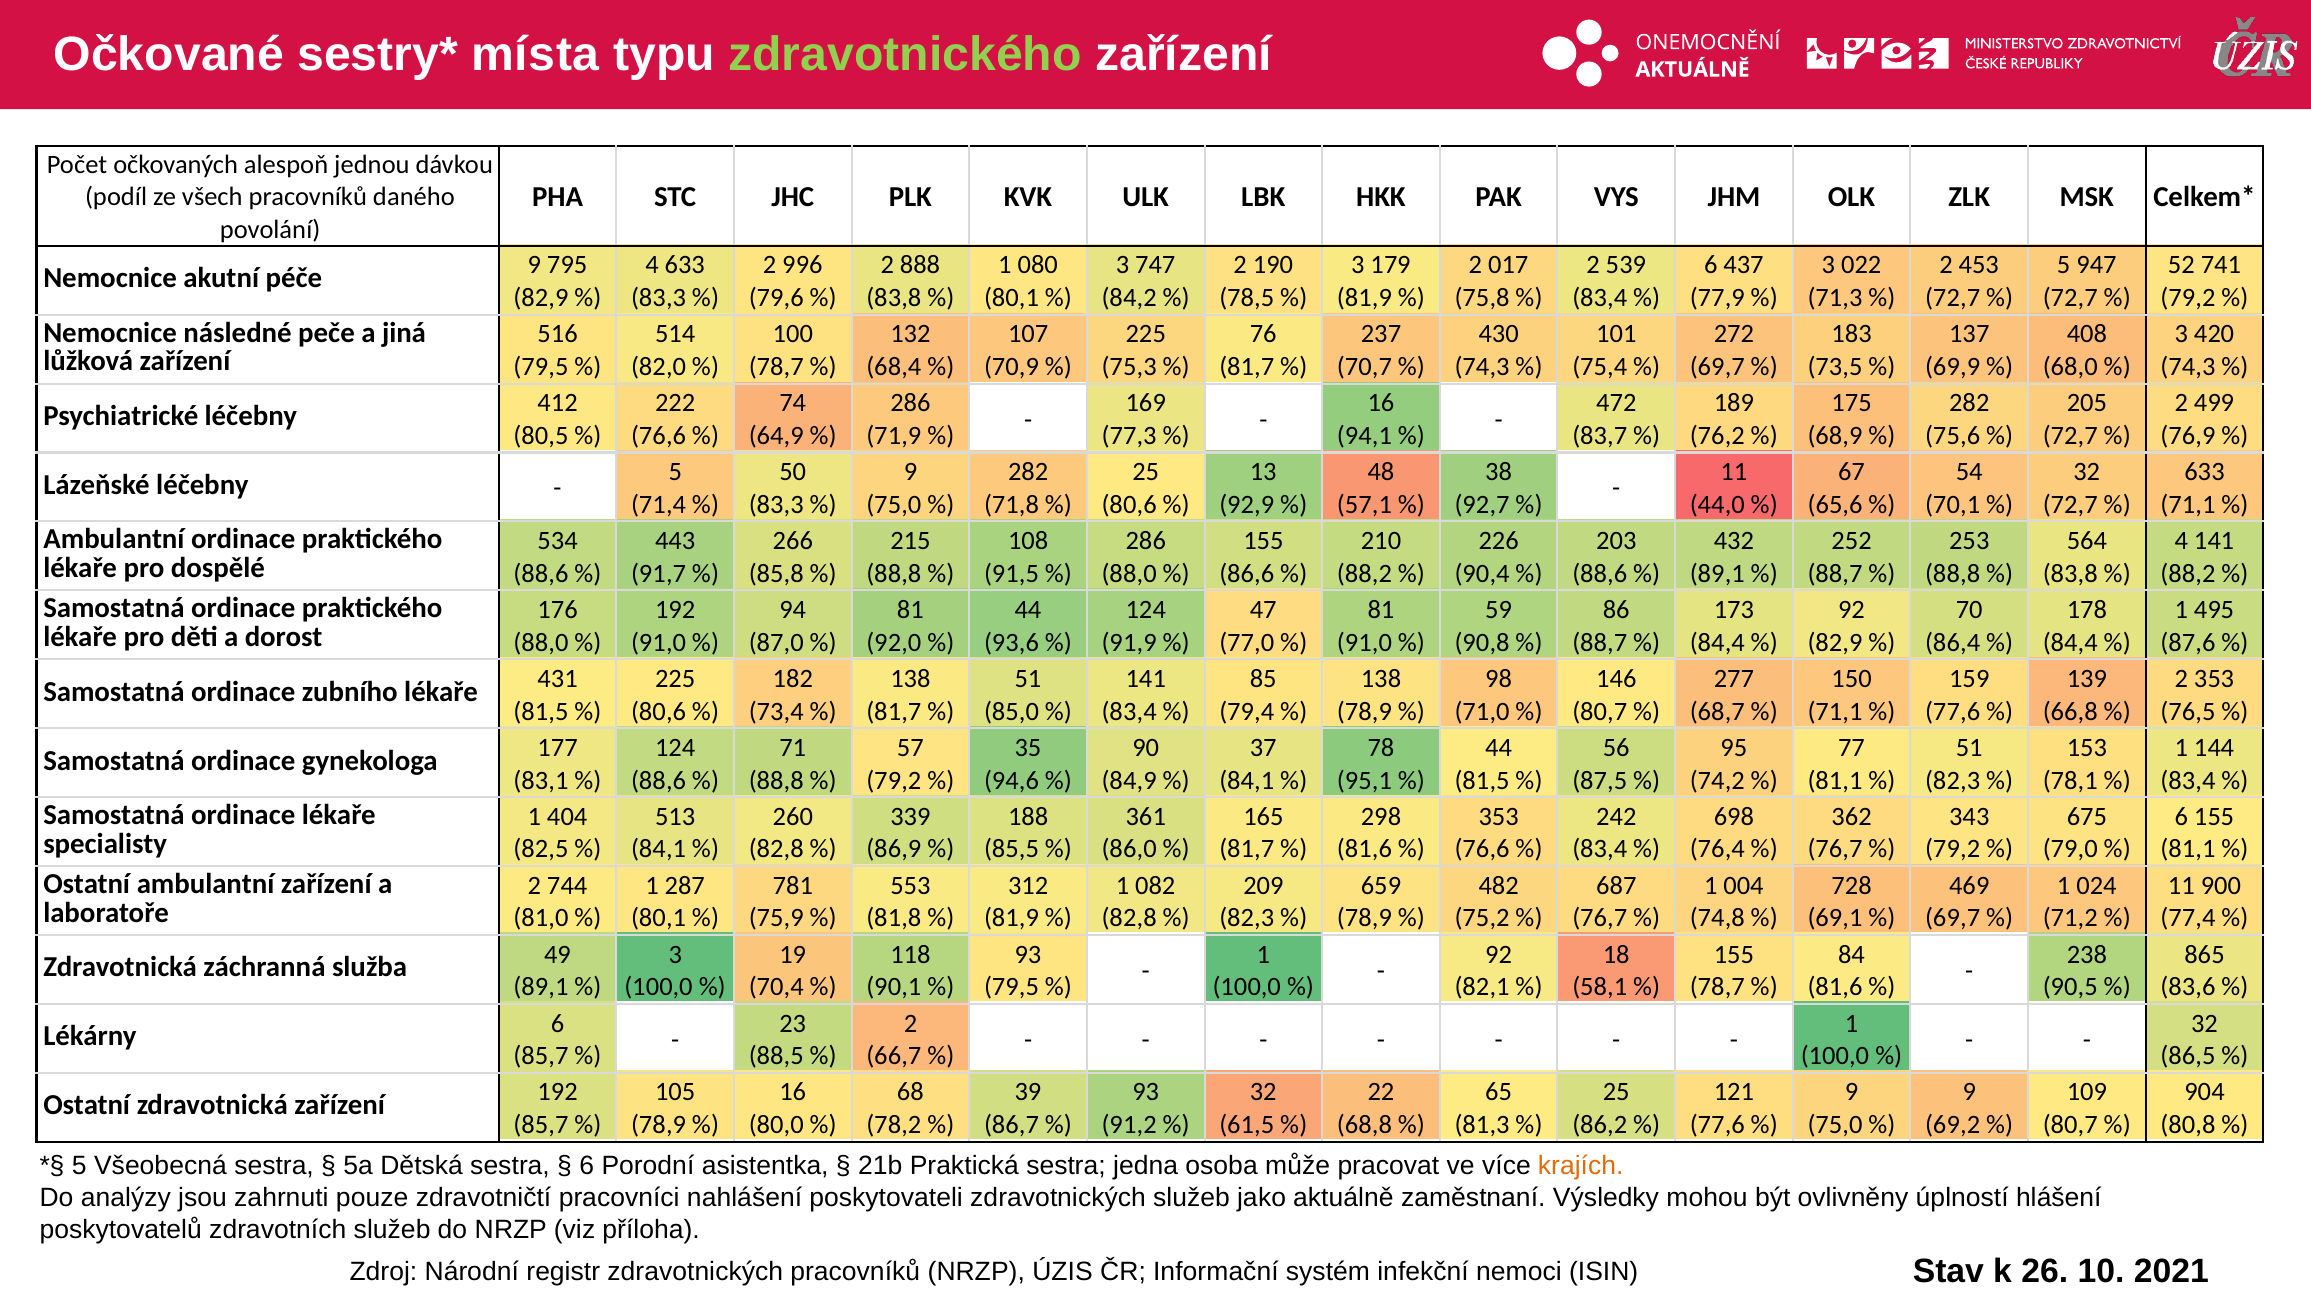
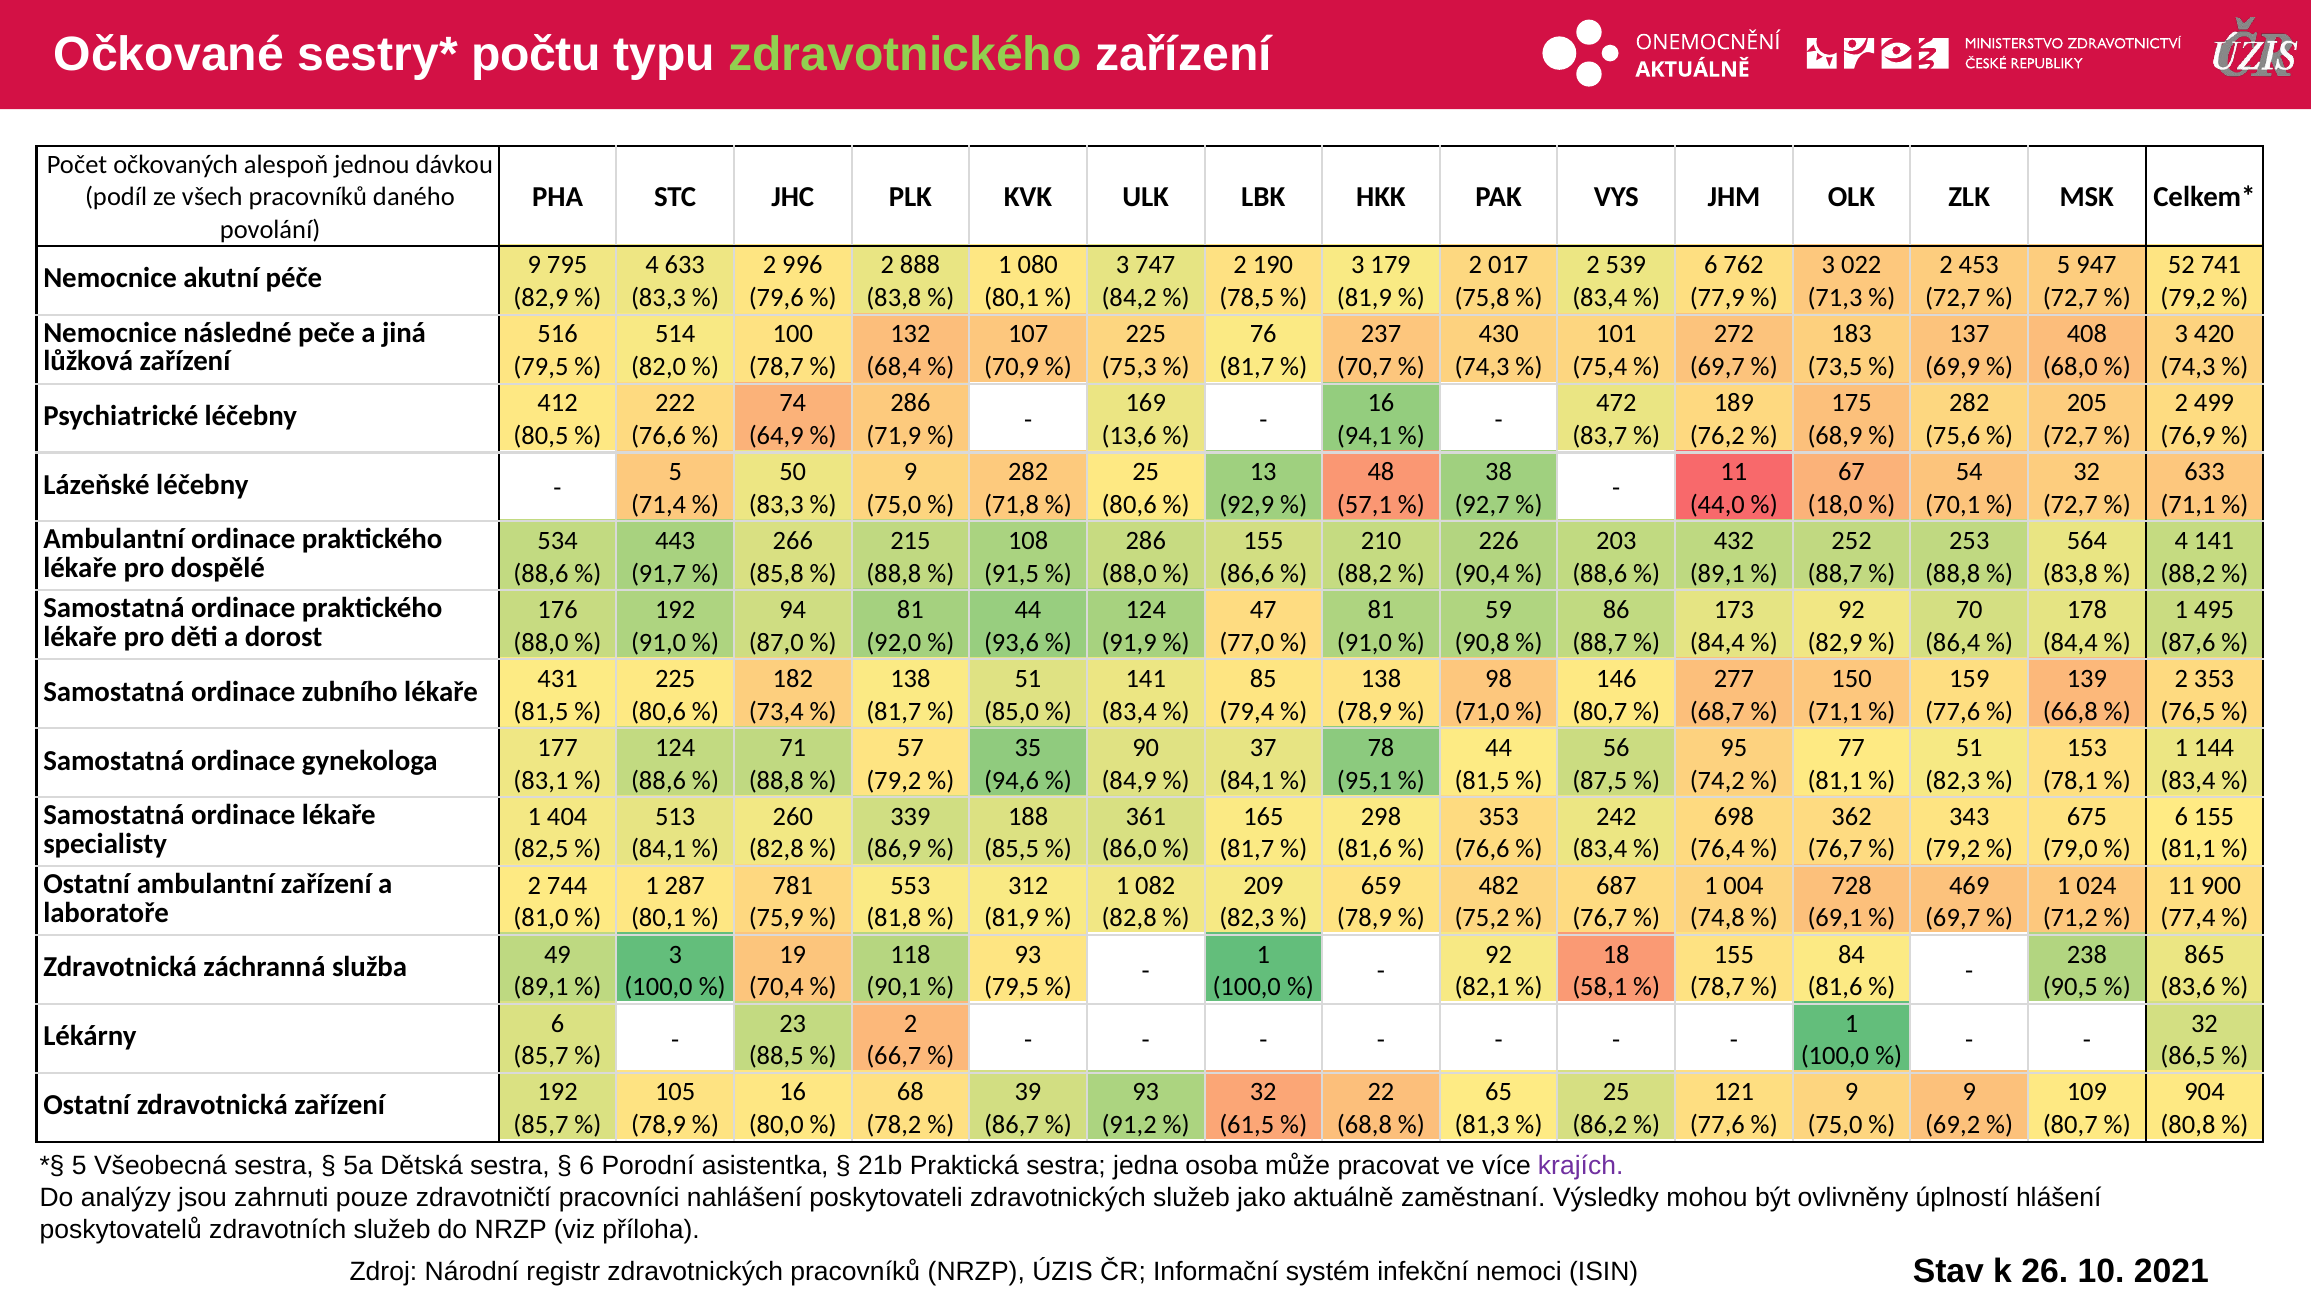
místa: místa -> počtu (536, 54)
437: 437 -> 762 (1743, 265)
77,3: 77,3 -> 13,6 (1129, 436)
65,6: 65,6 -> 18,0 (1835, 505)
krajích colour: orange -> purple (1581, 1166)
